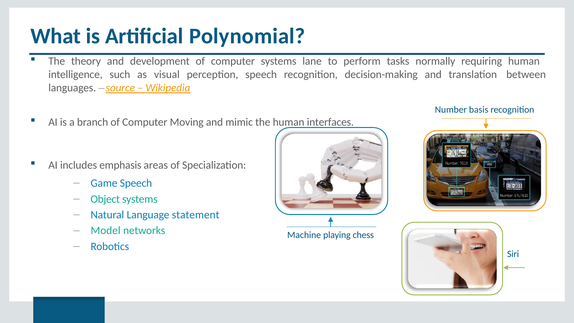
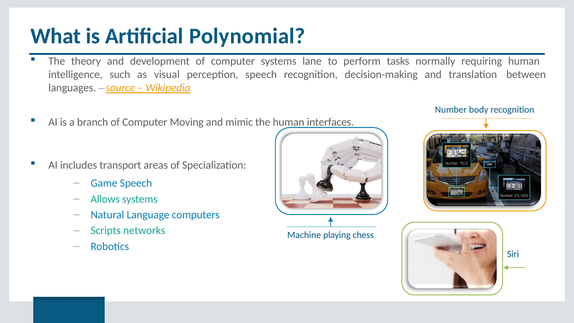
basis: basis -> body (479, 110)
emphasis: emphasis -> transport (120, 165)
Object: Object -> Allows (105, 199)
statement: statement -> computers (196, 215)
Model: Model -> Scripts (106, 231)
